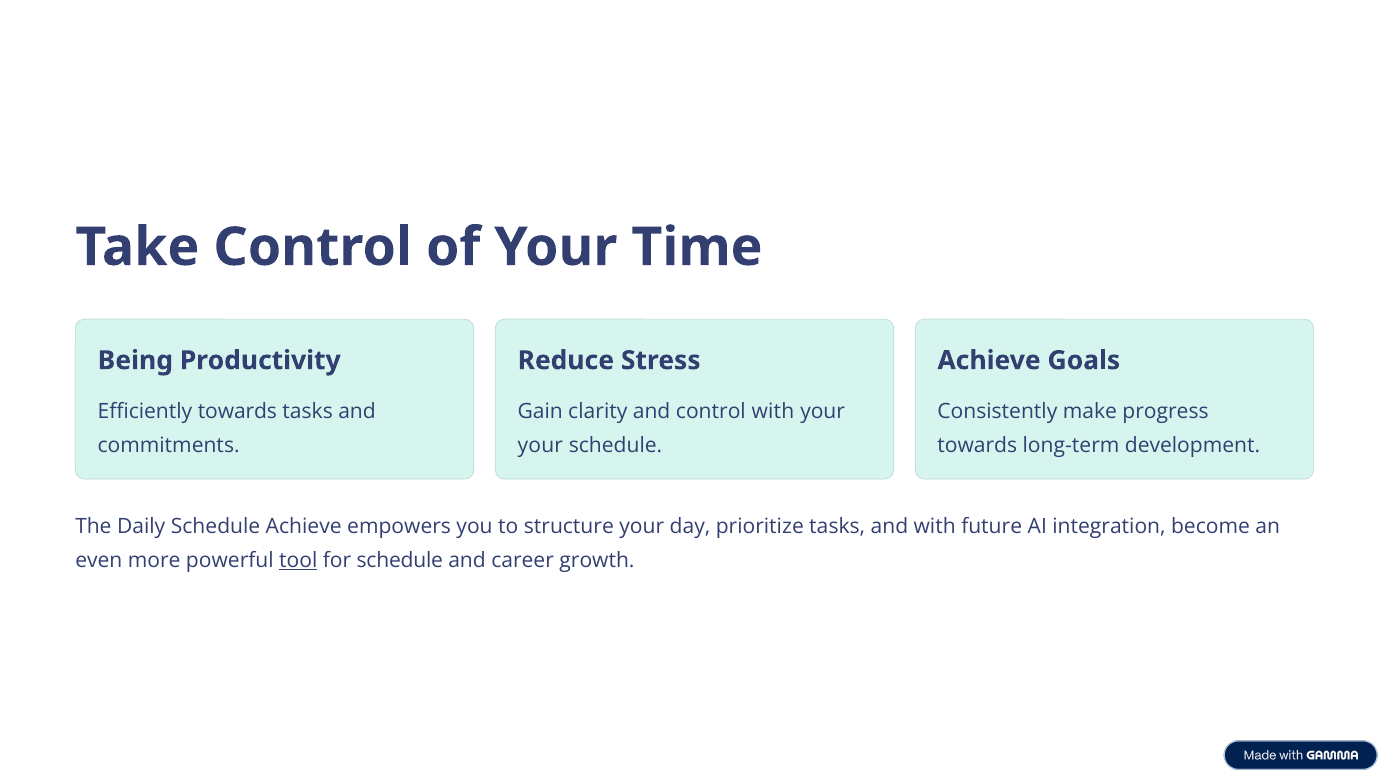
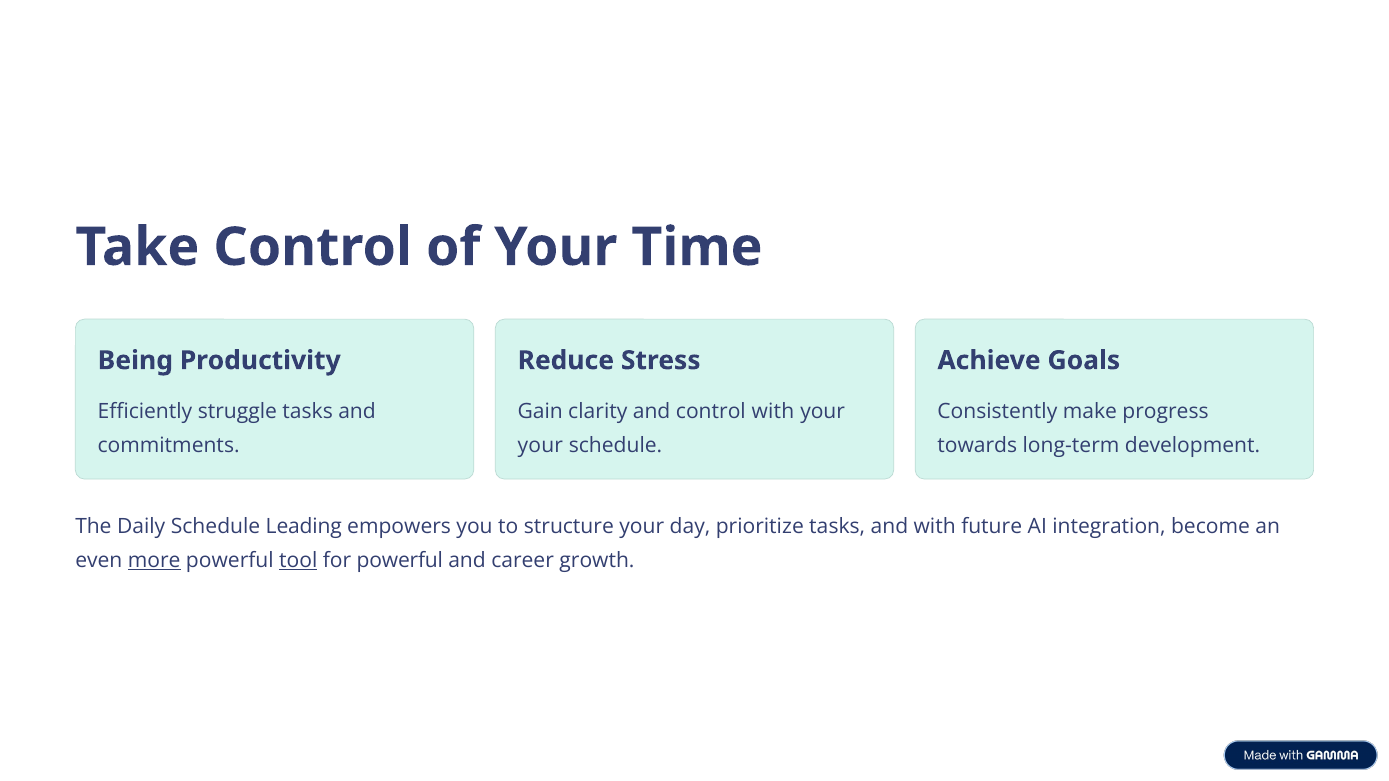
Efficiently towards: towards -> struggle (237, 411)
Daily Schedule Achieve: Achieve -> Leading (304, 527)
more underline: none -> present (154, 561)
for schedule: schedule -> powerful (400, 561)
